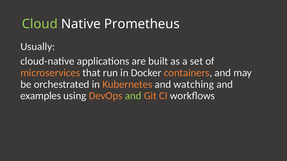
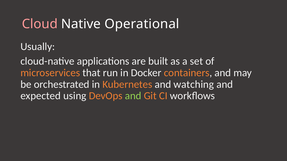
Cloud colour: light green -> pink (40, 24)
Prometheus: Prometheus -> Operational (142, 24)
examples: examples -> expected (41, 96)
